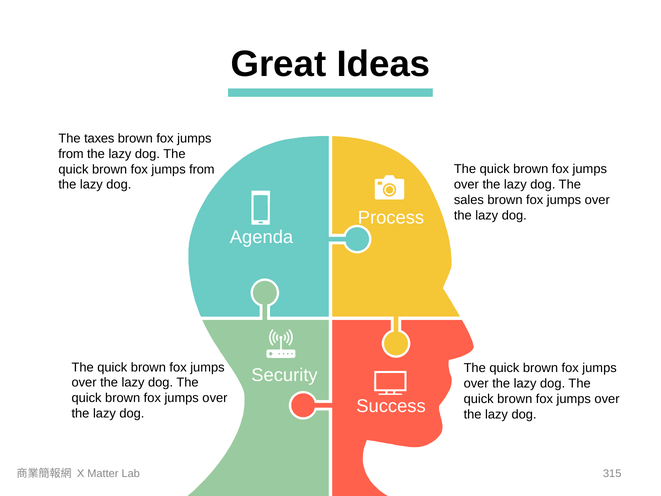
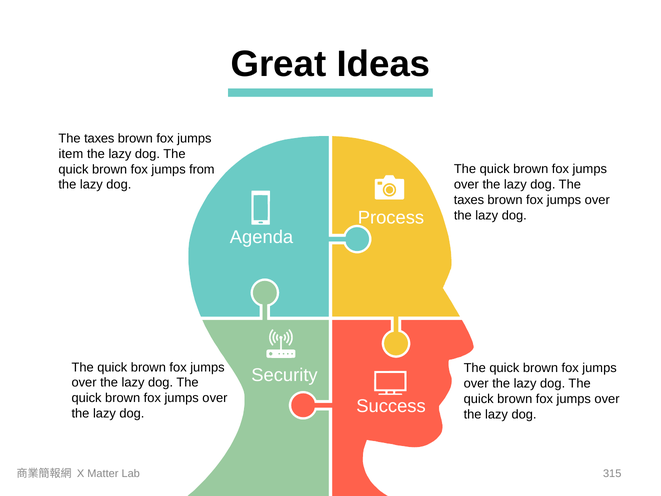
from: from -> item (71, 154)
sales: sales -> taxes (469, 200)
